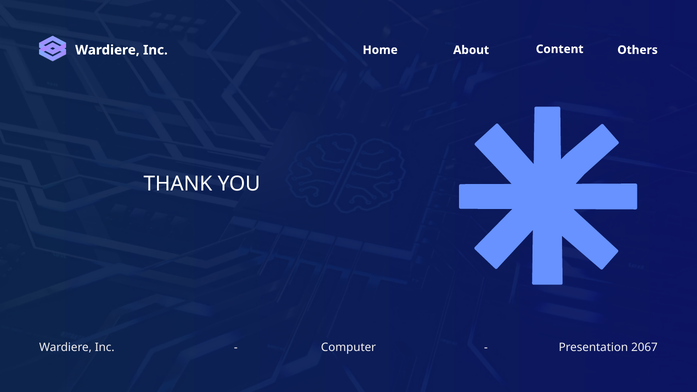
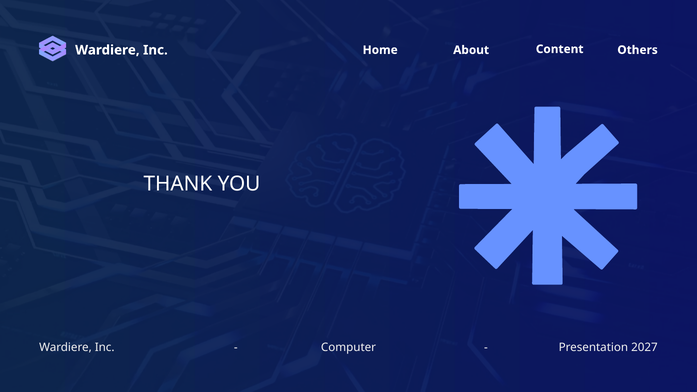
2067: 2067 -> 2027 (644, 347)
